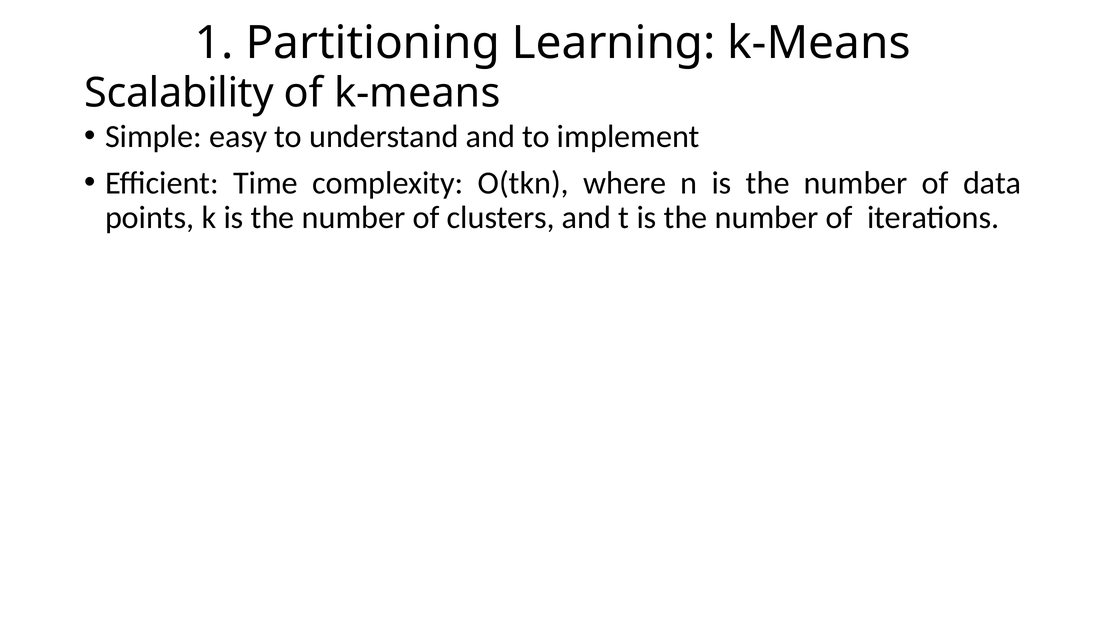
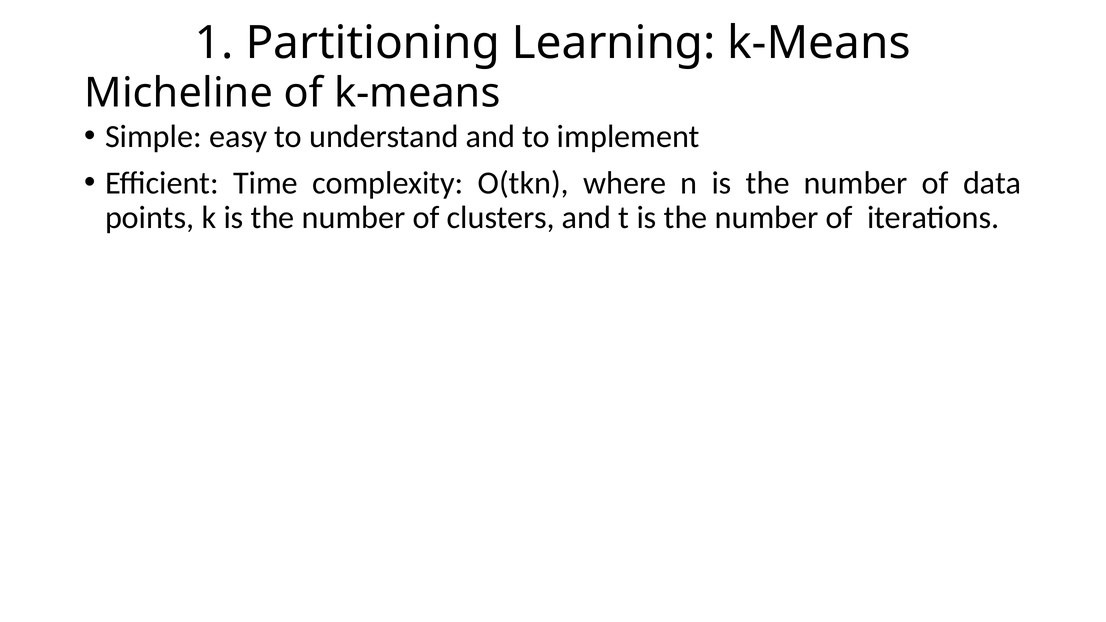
Scalability: Scalability -> Micheline (179, 93)
